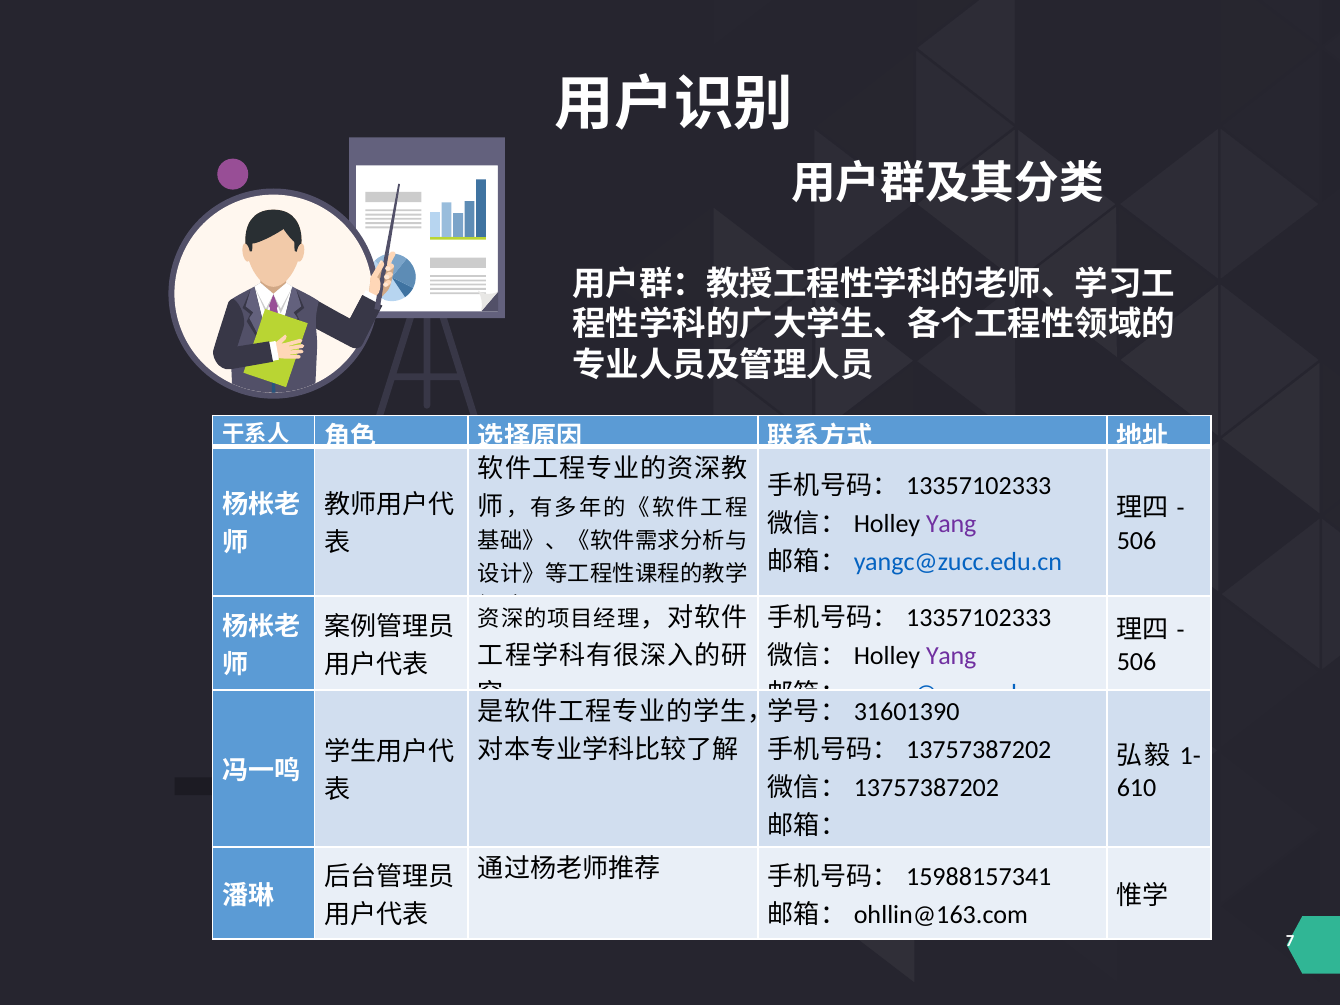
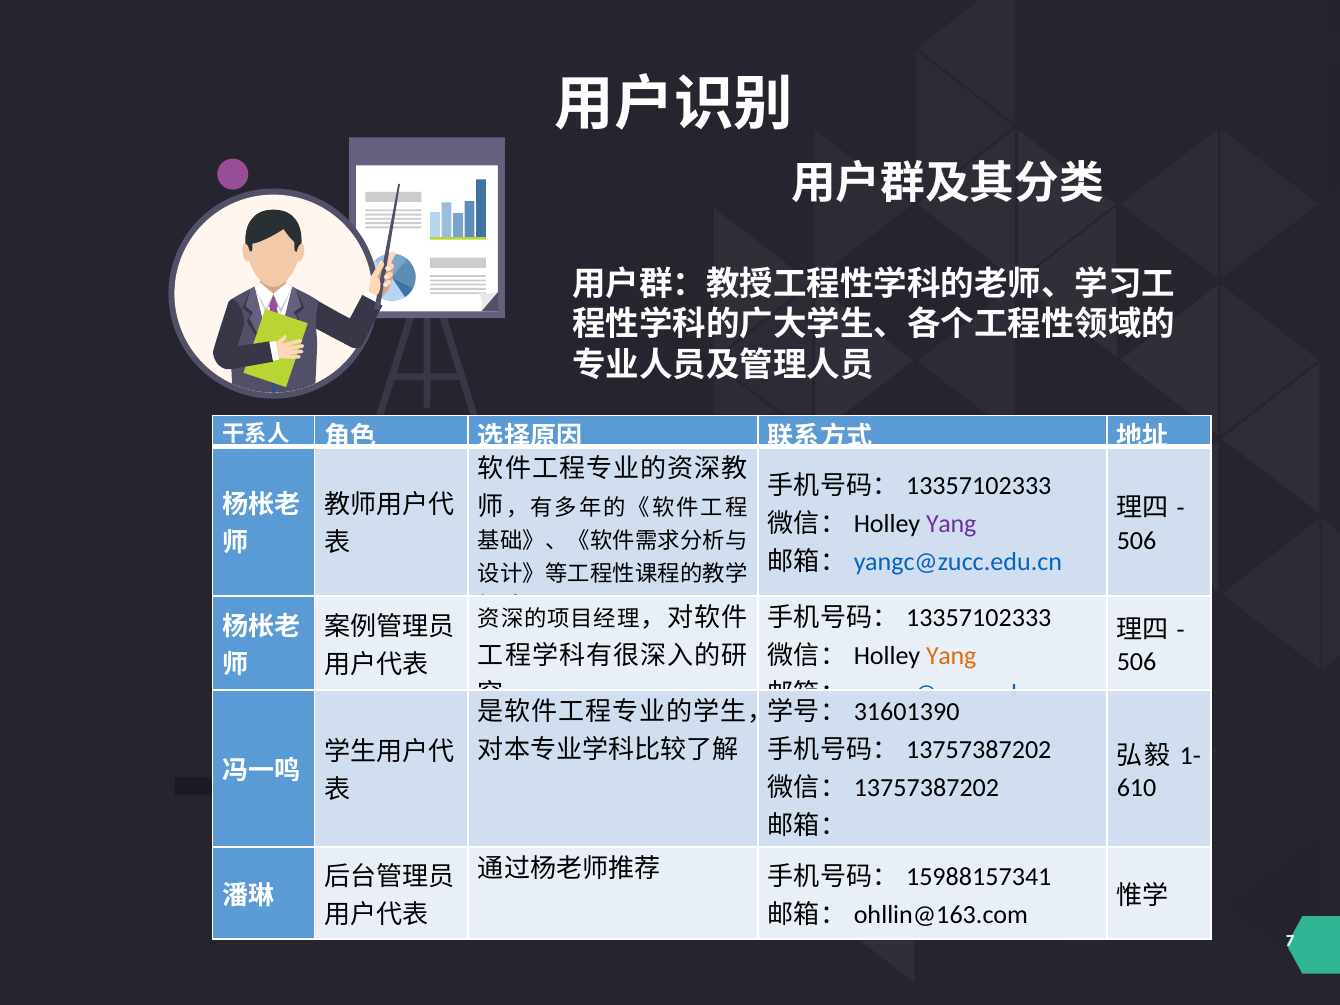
Yang colour: purple -> orange (951, 655)
